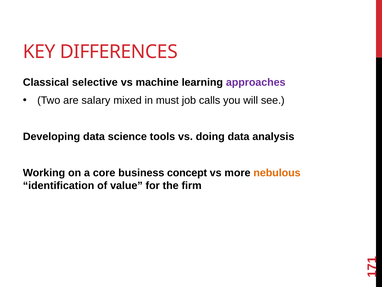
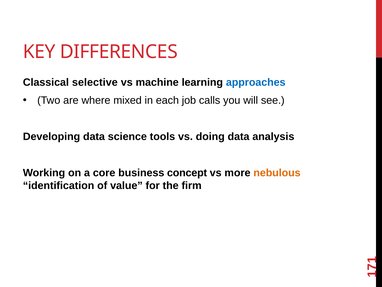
approaches colour: purple -> blue (256, 82)
salary: salary -> where (96, 100)
must: must -> each (167, 100)
